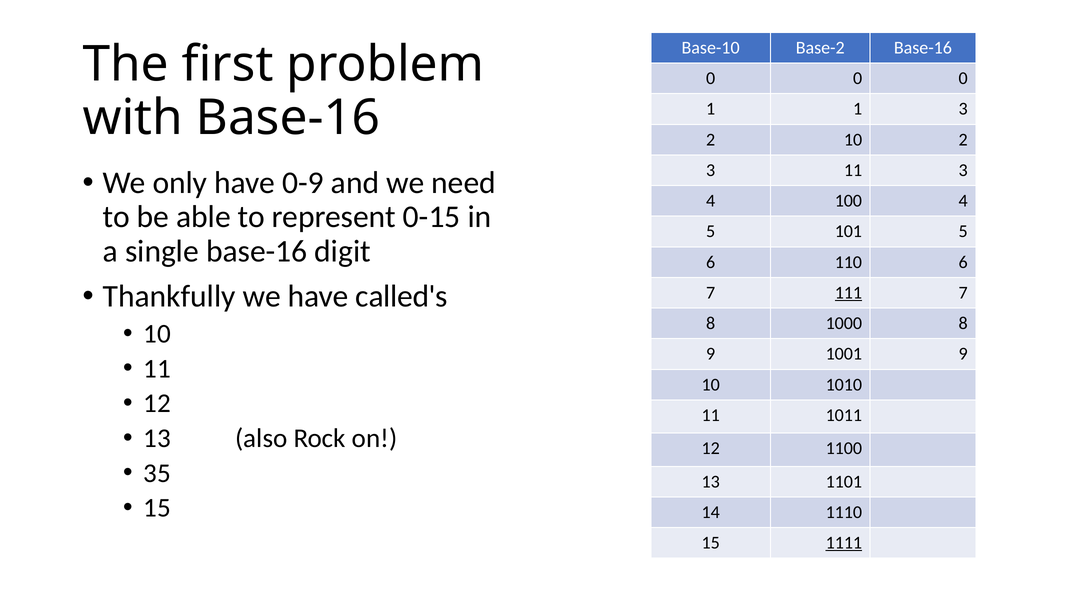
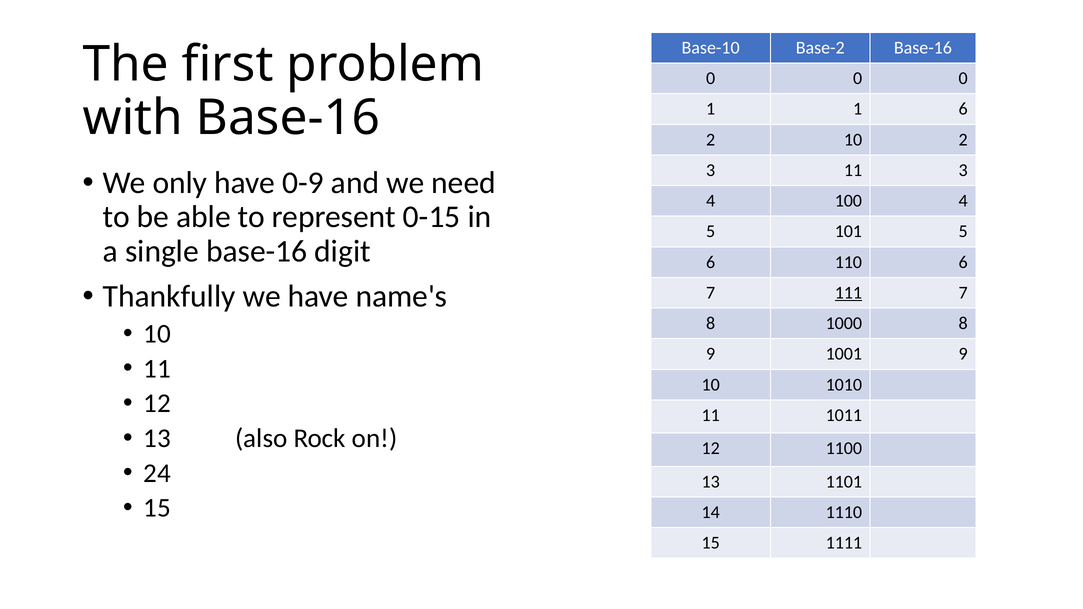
1 3: 3 -> 6 (963, 109)
called's: called's -> name's (402, 296)
35: 35 -> 24 (157, 473)
1111 underline: present -> none (844, 543)
